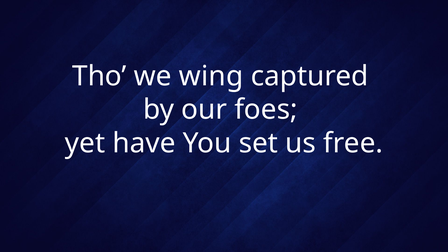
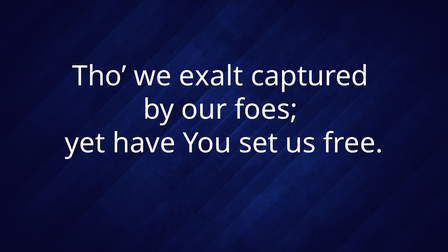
wing: wing -> exalt (211, 76)
